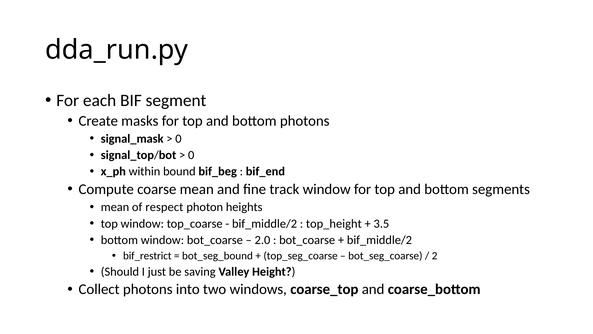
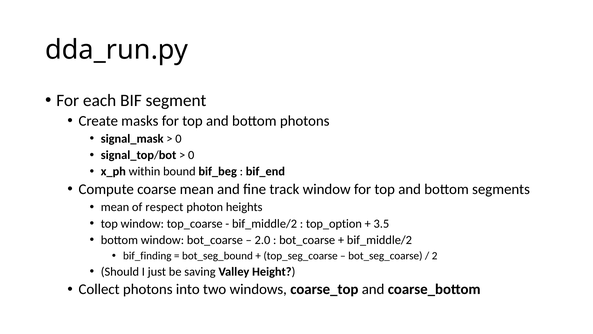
top_height: top_height -> top_option (334, 223)
bif_restrict: bif_restrict -> bif_finding (147, 256)
